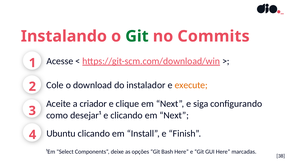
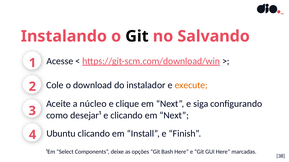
Git colour: green -> black (137, 36)
Commits: Commits -> Salvando (214, 36)
criador: criador -> núcleo (93, 104)
